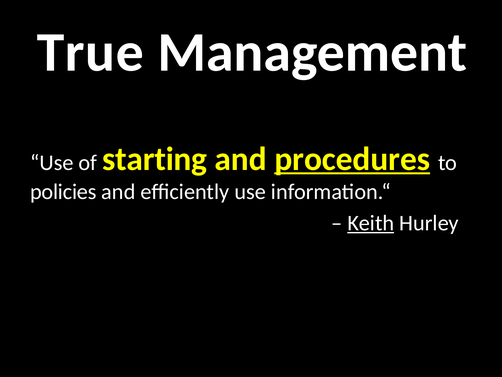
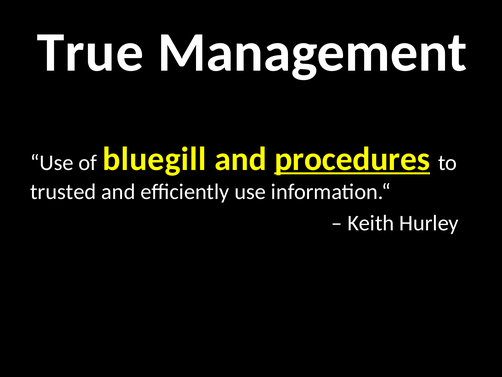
starting: starting -> bluegill (154, 159)
policies: policies -> trusted (63, 191)
Keith underline: present -> none (371, 223)
